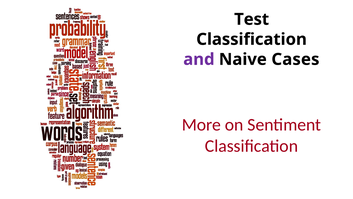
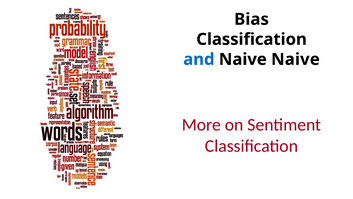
Test: Test -> Bias (252, 19)
and colour: purple -> blue (199, 59)
Naive Cases: Cases -> Naive (295, 59)
